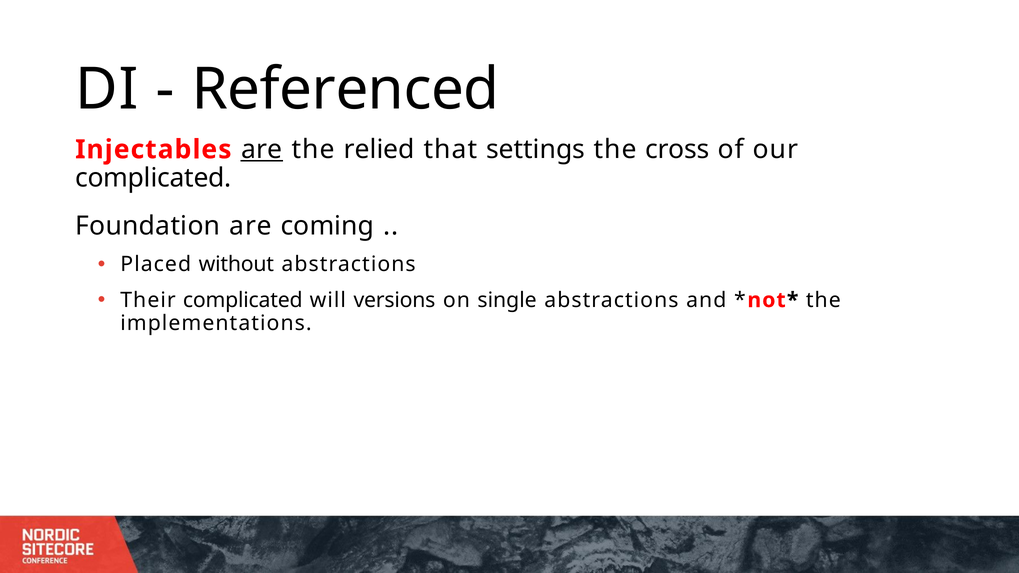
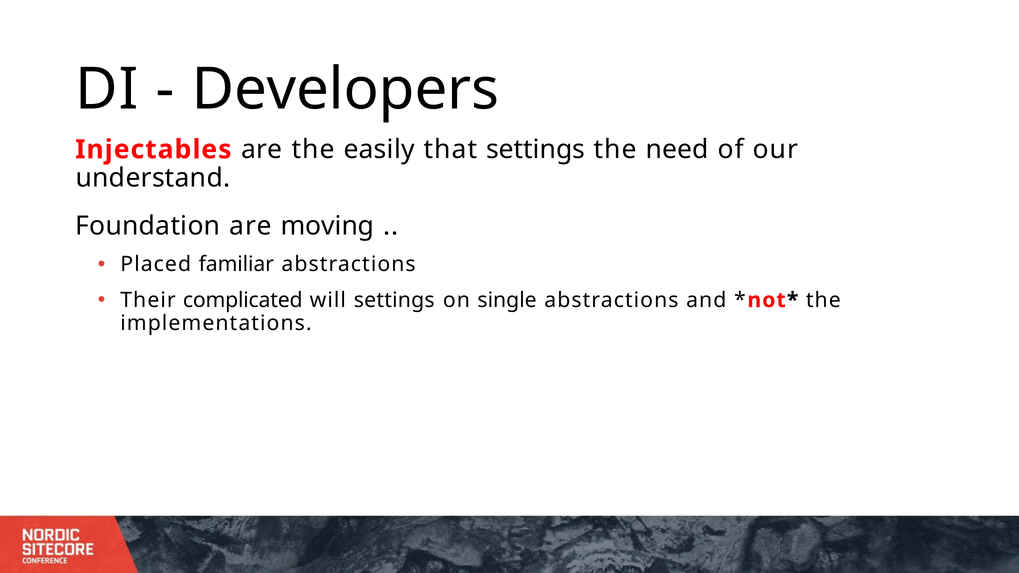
Referenced: Referenced -> Developers (345, 89)
are underline: present -> none (262, 150)
relied: relied -> easily (379, 150)
cross: cross -> need (677, 150)
complicated: complicated -> understand (153, 178)
coming: coming -> moving (327, 226)
without: without -> familiar (236, 265)
will versions: versions -> settings (394, 300)
